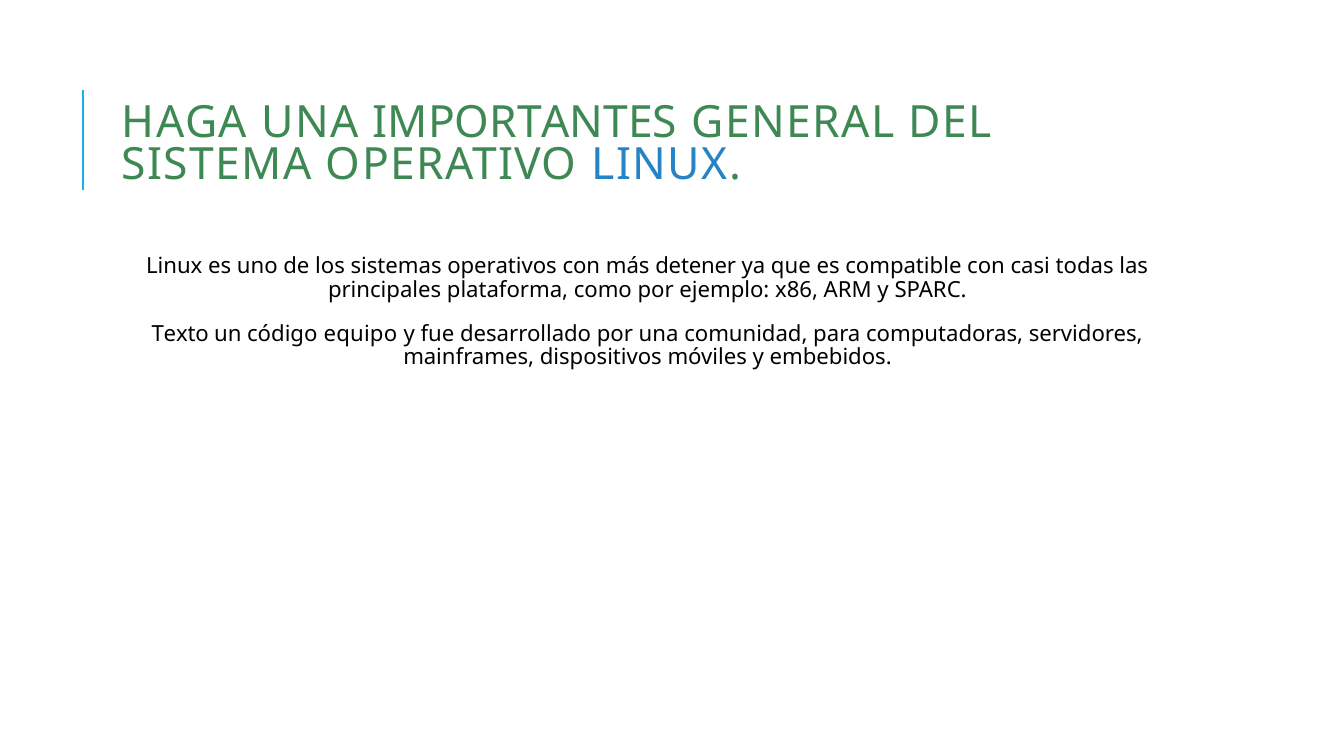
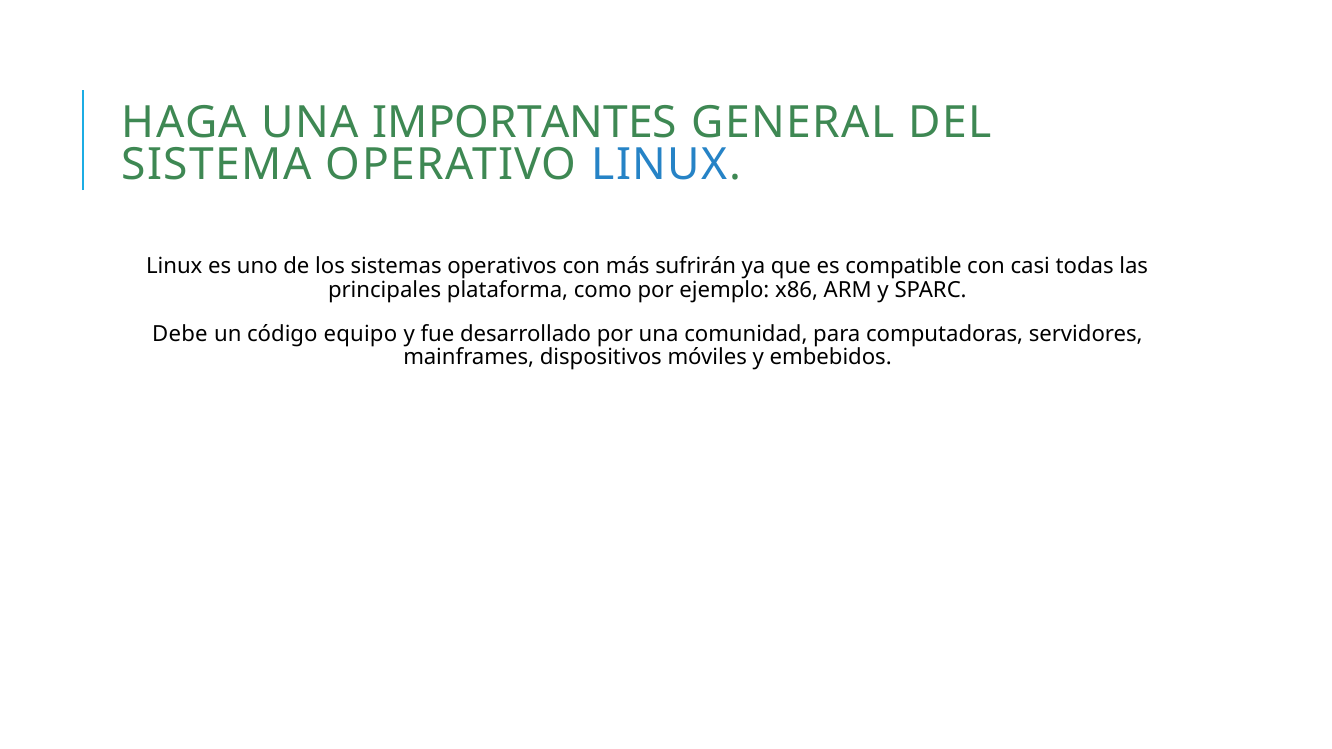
detener: detener -> sufrirán (696, 267)
Texto: Texto -> Debe (180, 334)
